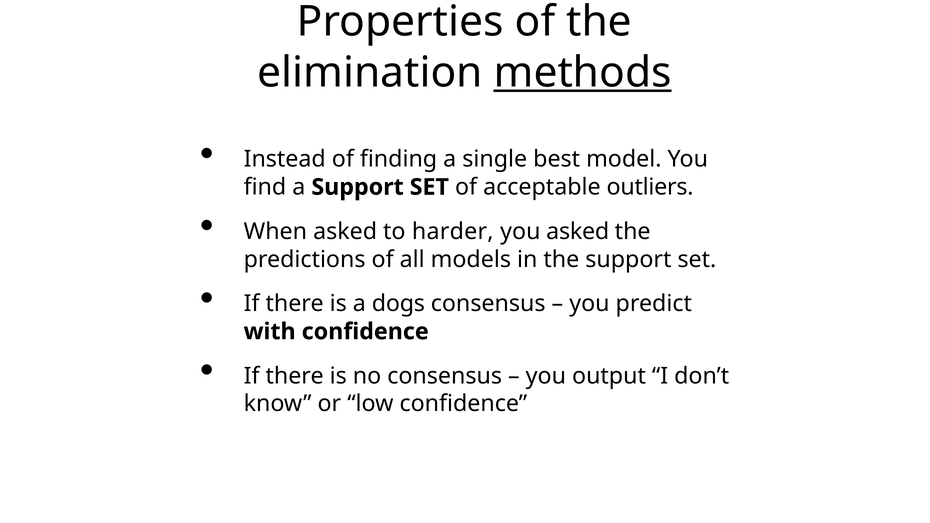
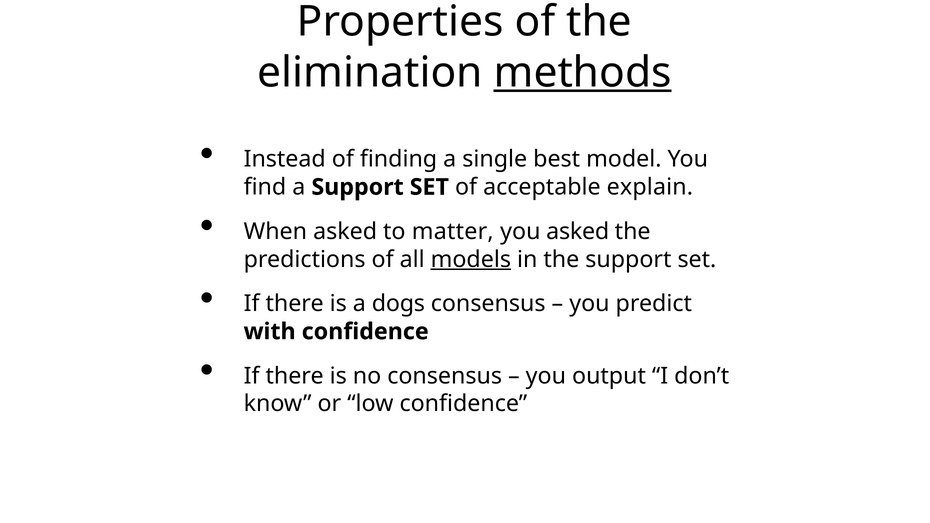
outliers: outliers -> explain (650, 187)
harder: harder -> matter (453, 231)
models underline: none -> present (471, 259)
